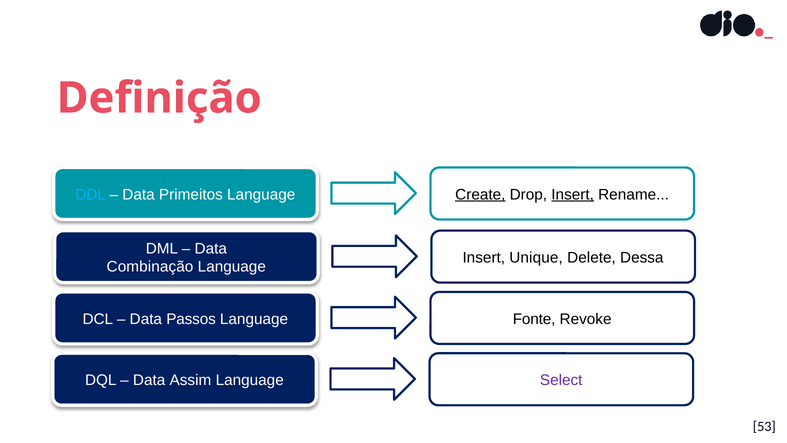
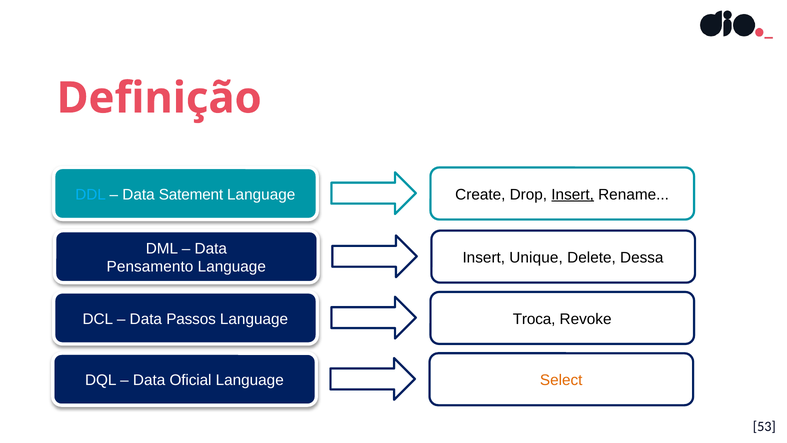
Primeitos: Primeitos -> Satement (191, 194)
Create underline: present -> none (480, 194)
Combinação: Combinação -> Pensamento (150, 267)
Fonte: Fonte -> Troca (534, 319)
Assim: Assim -> Oficial (191, 380)
Select colour: purple -> orange (561, 380)
